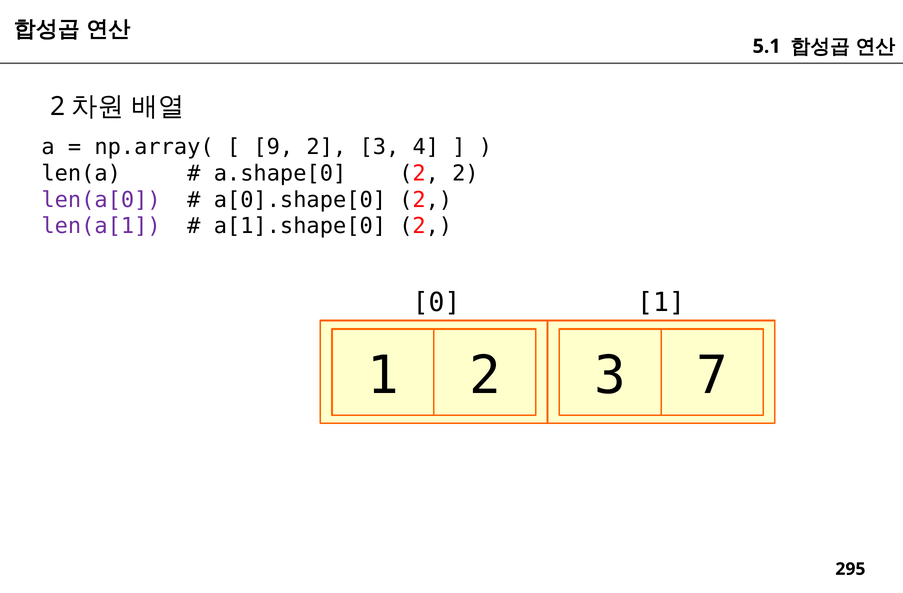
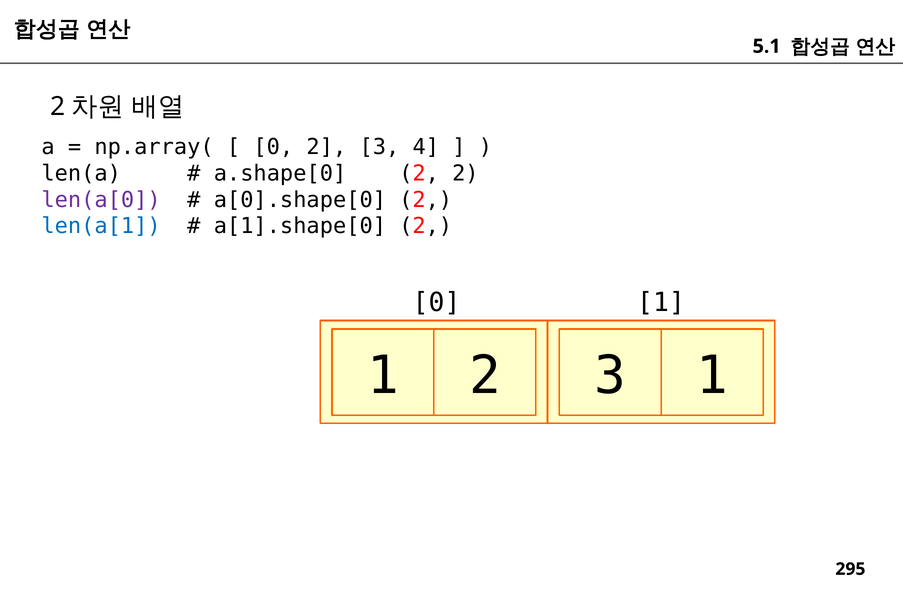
9: 9 -> 0 (273, 147)
len(a[1 colour: purple -> blue (101, 226)
3 7: 7 -> 1 (712, 376)
